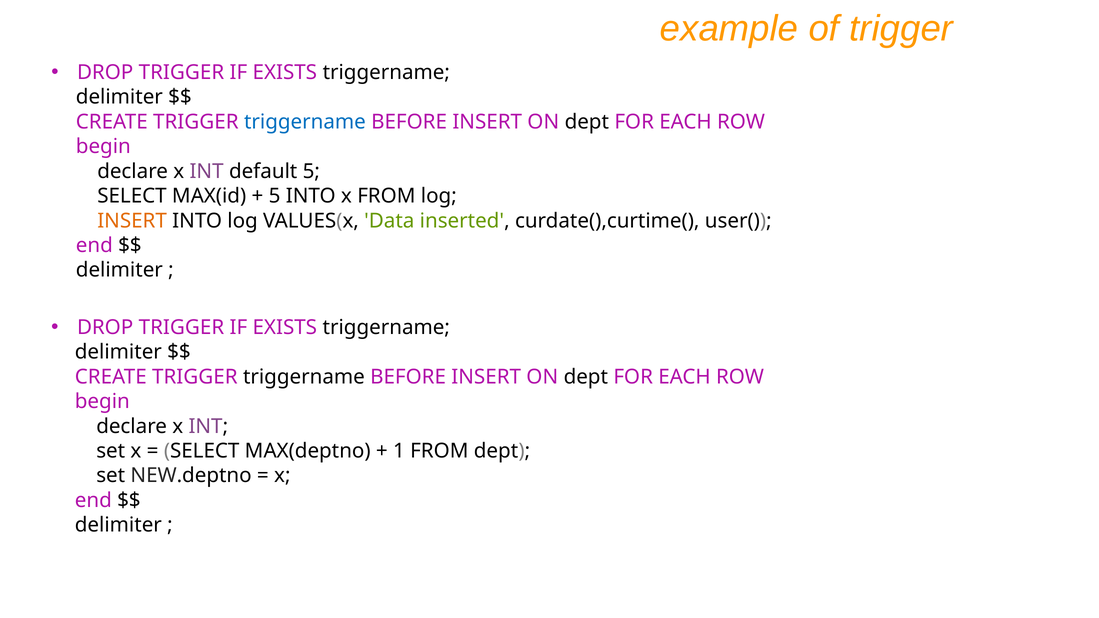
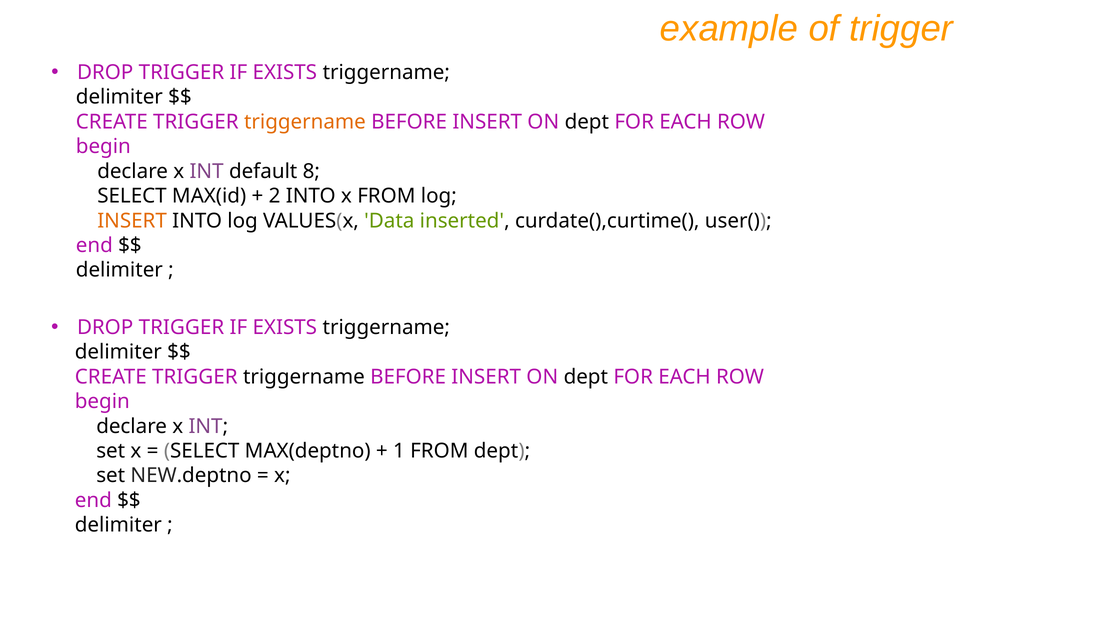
triggername colour: blue -> orange (305, 122)
default 5: 5 -> 8 (311, 171)
5: 5 -> 2 (275, 196)
